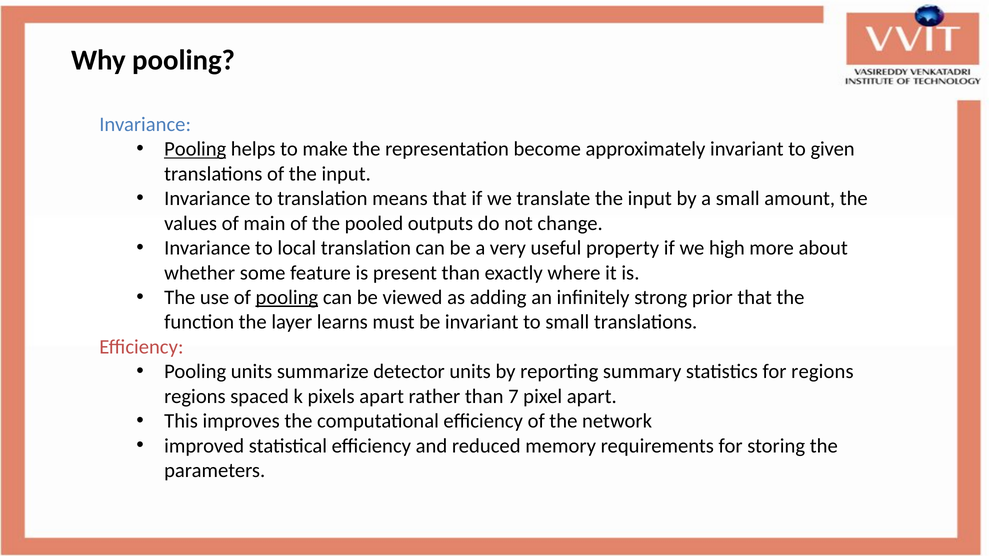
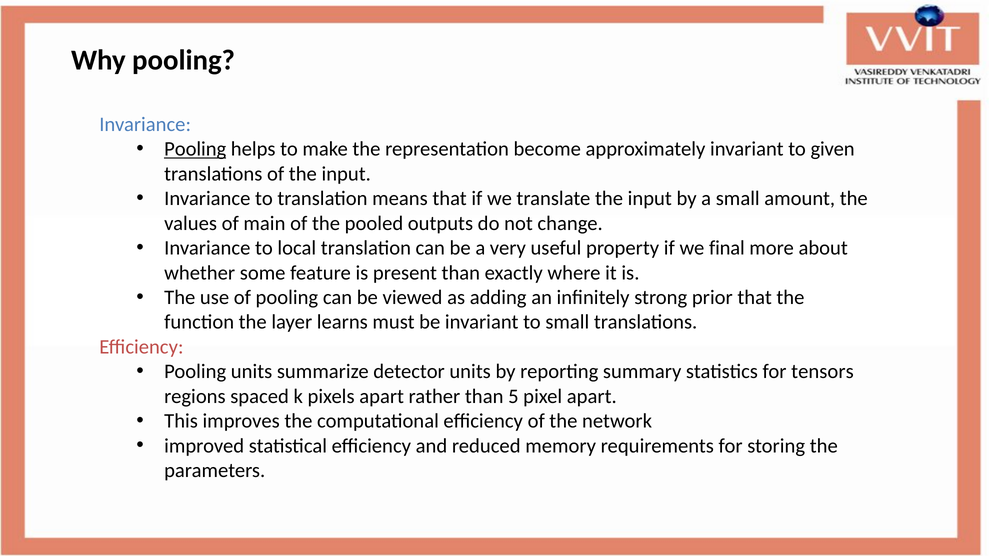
high: high -> final (727, 248)
pooling underline: present -> none (287, 298)
for regions: regions -> tensors (822, 372)
7: 7 -> 5 (513, 397)
